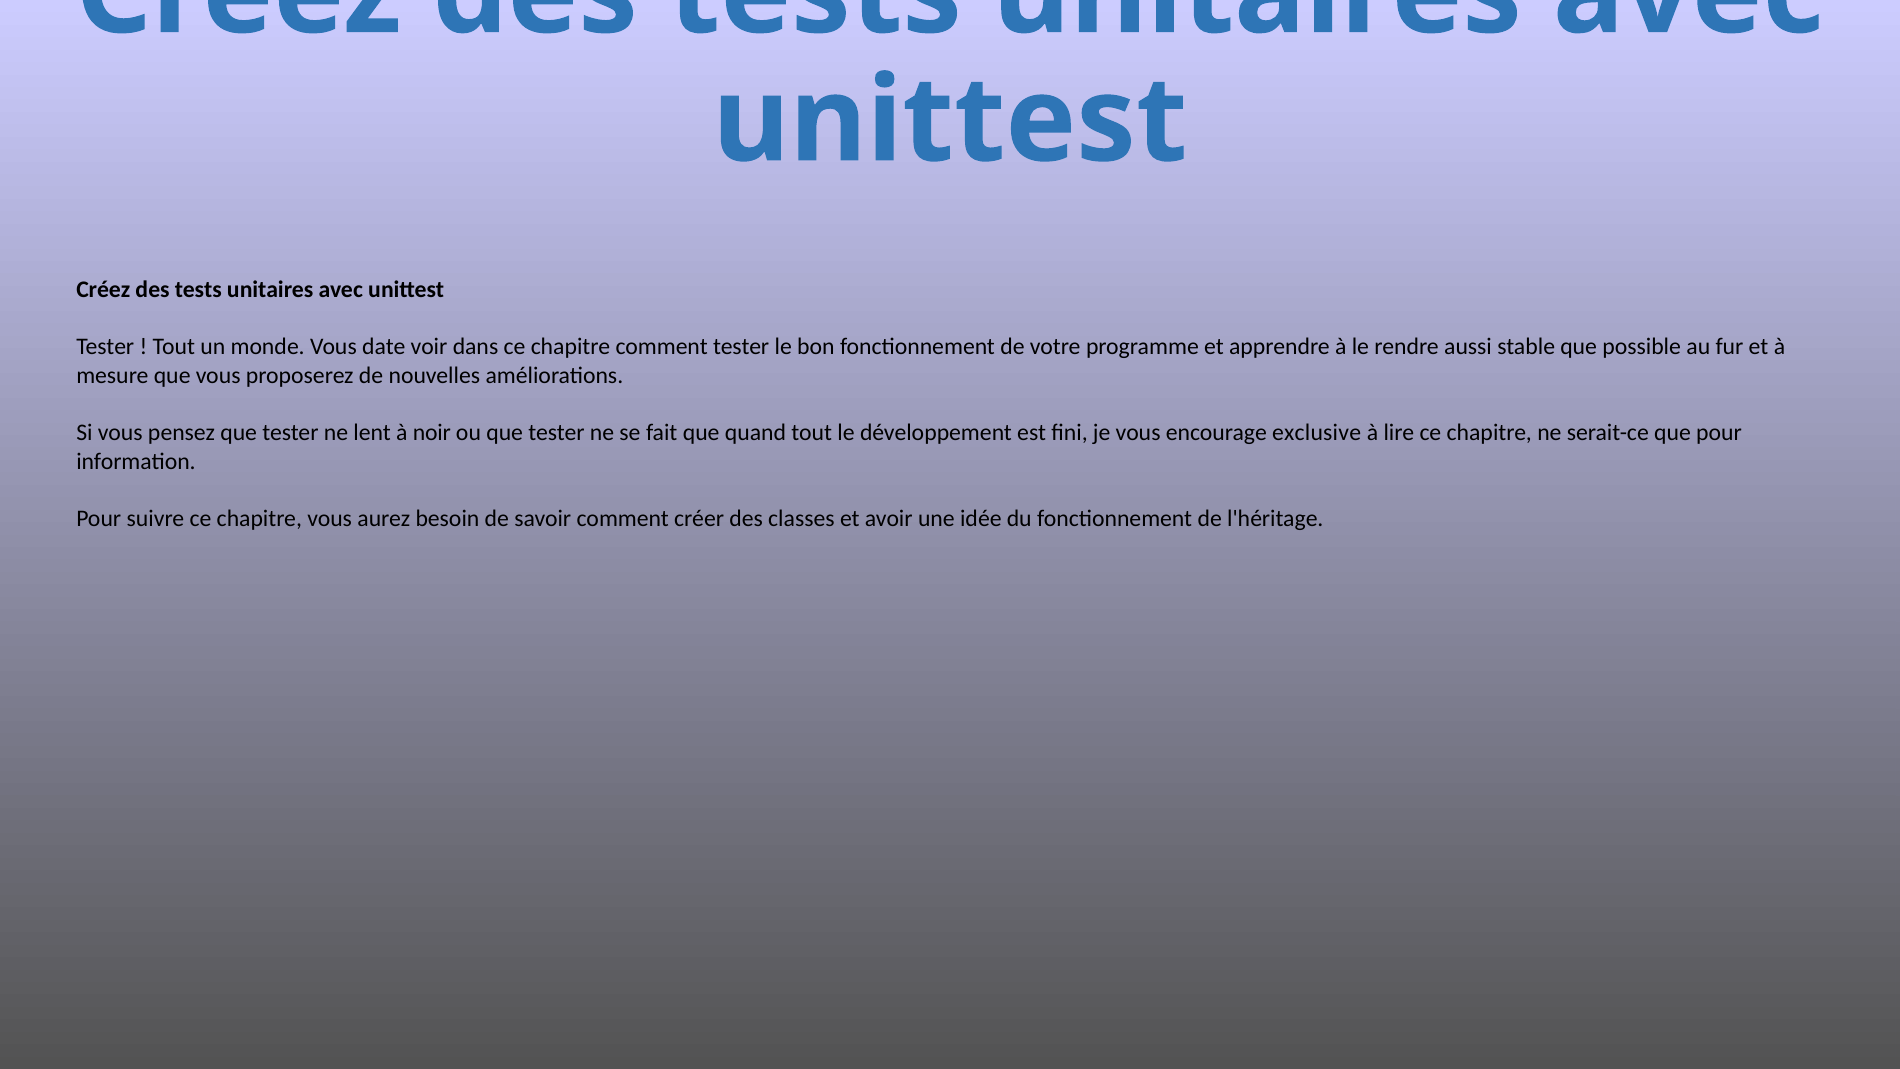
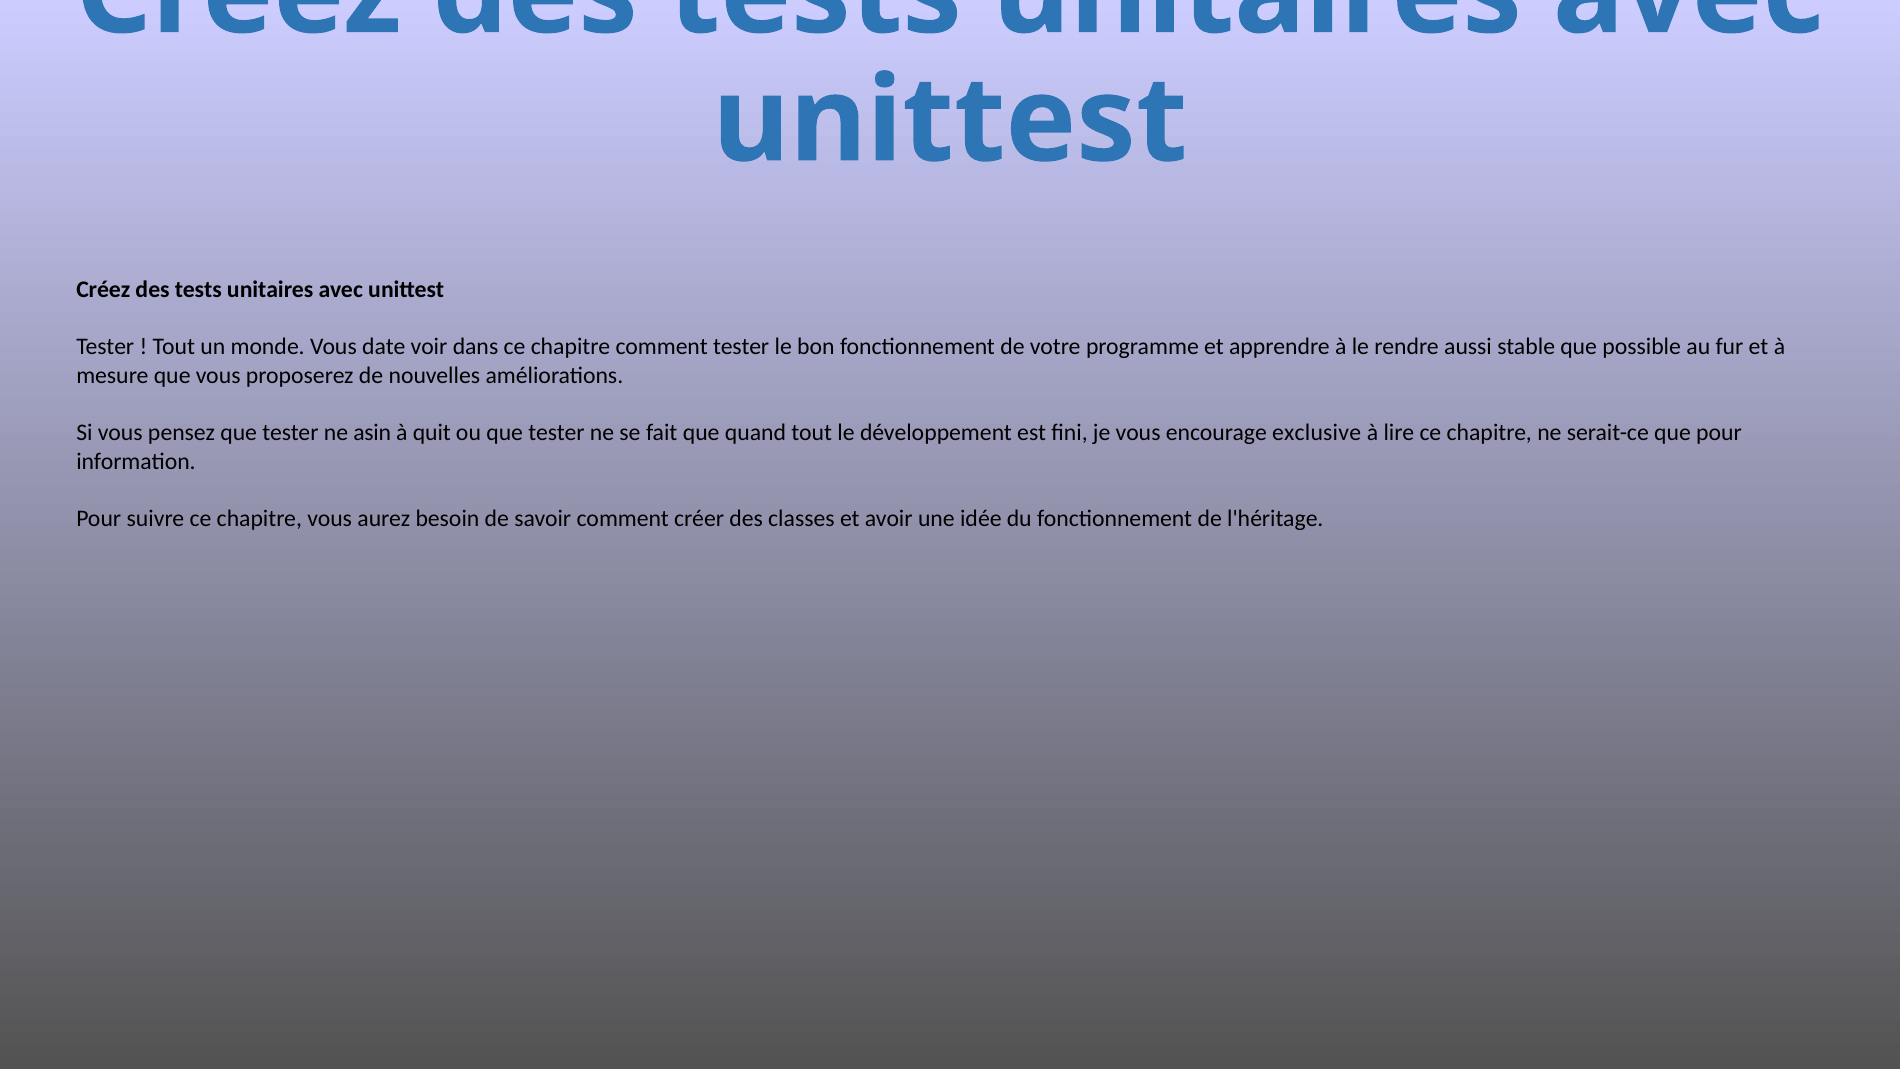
lent: lent -> asin (372, 433)
noir: noir -> quit (432, 433)
